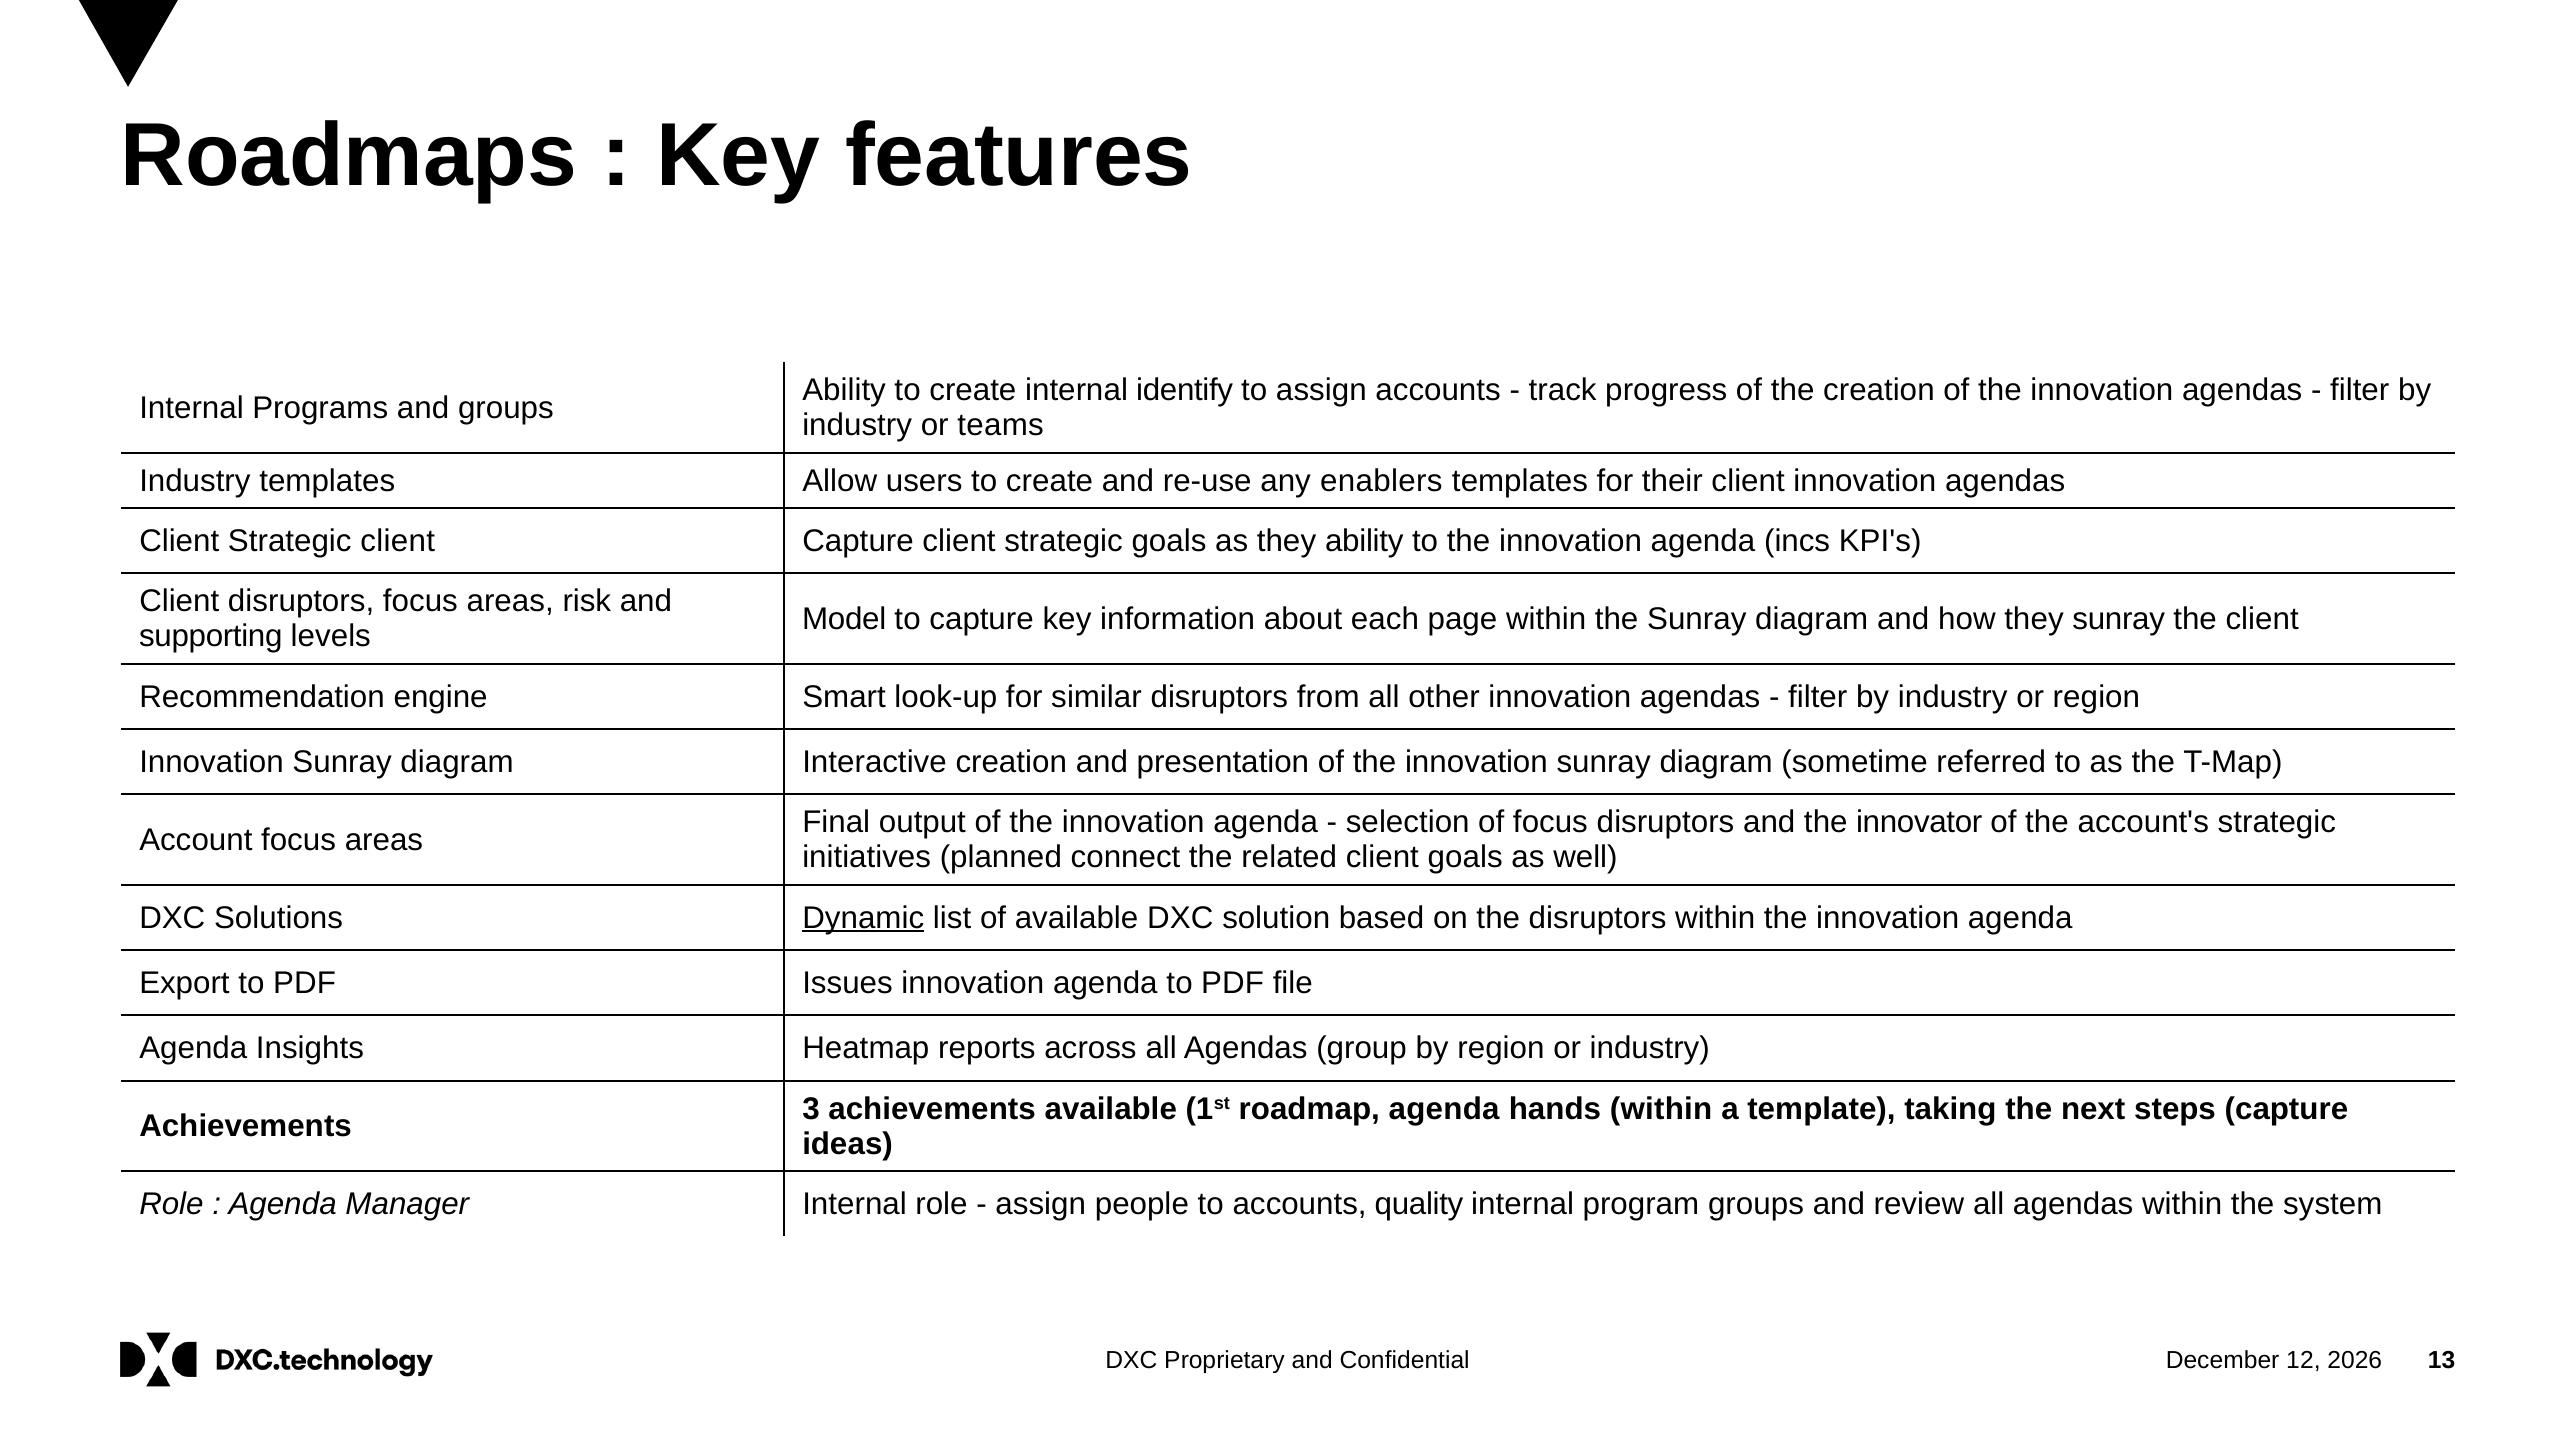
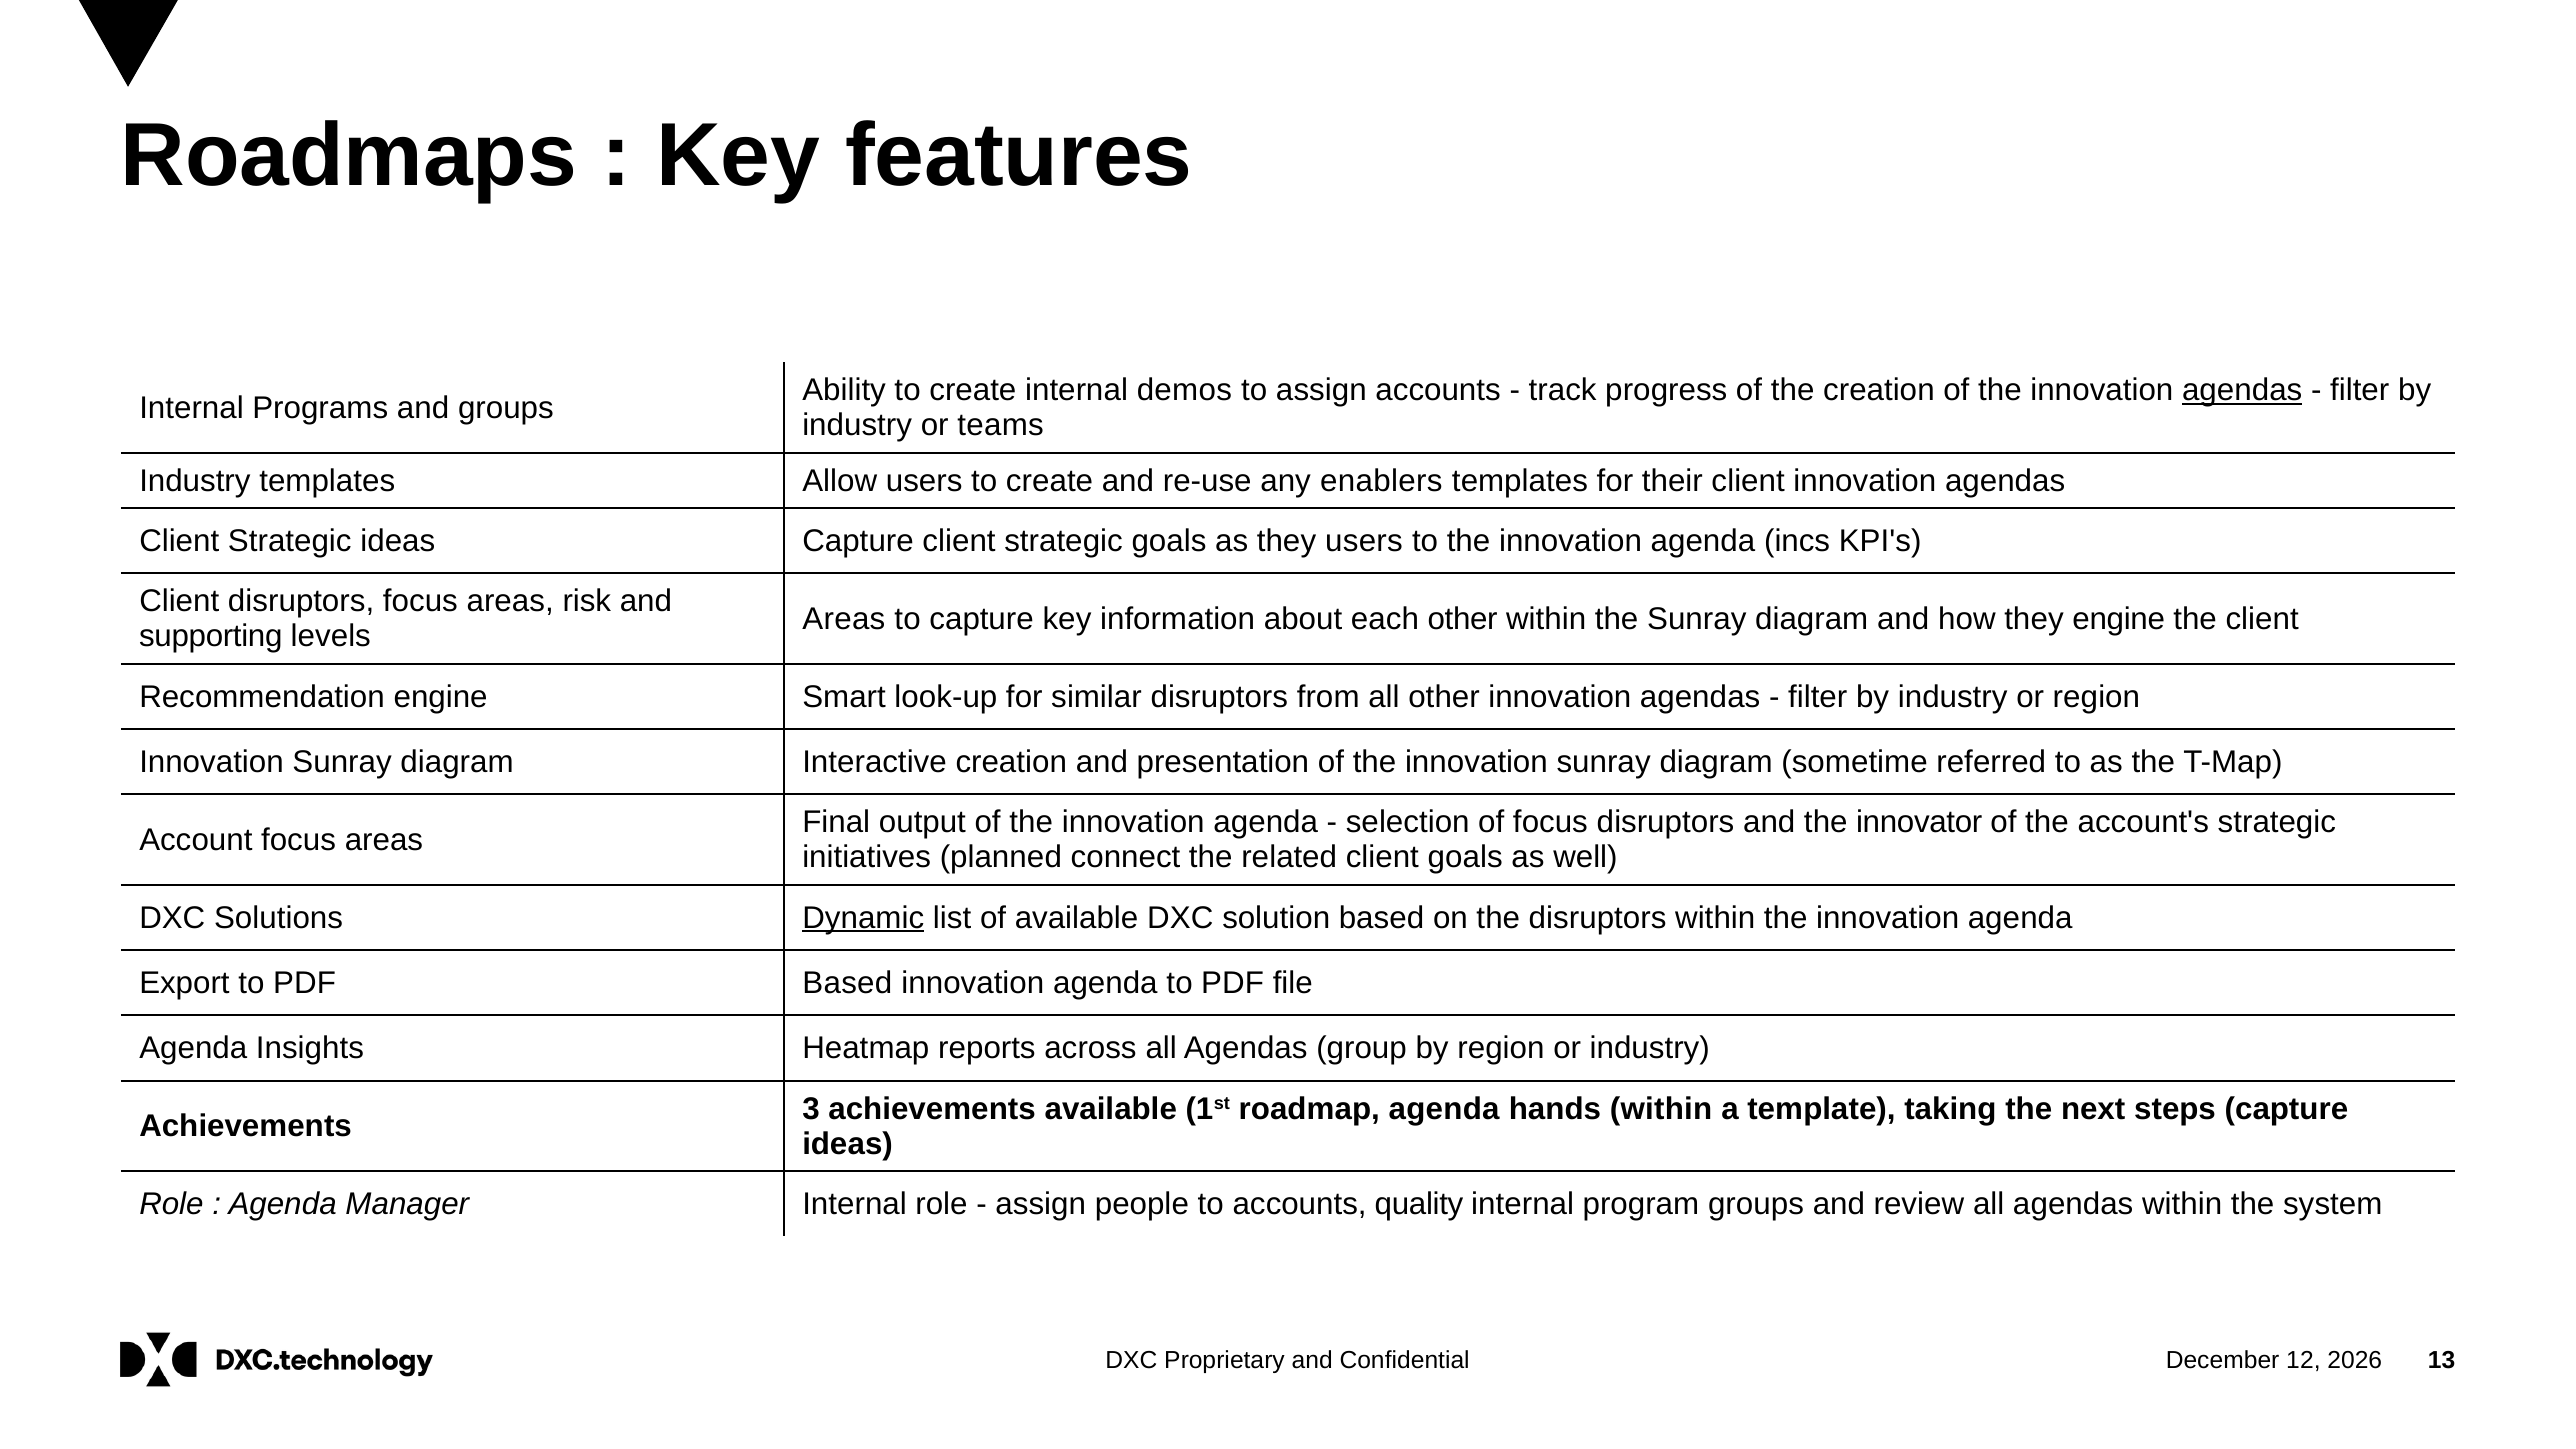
identify: identify -> demos (1184, 390)
agendas underline: none -> present (2242, 390)
Strategic client: client -> ideas (398, 541)
they ability: ability -> users (1364, 541)
Model: Model -> Areas (844, 619)
each page: page -> other (1463, 619)
they sunray: sunray -> engine (2119, 619)
PDF Issues: Issues -> Based (847, 983)
